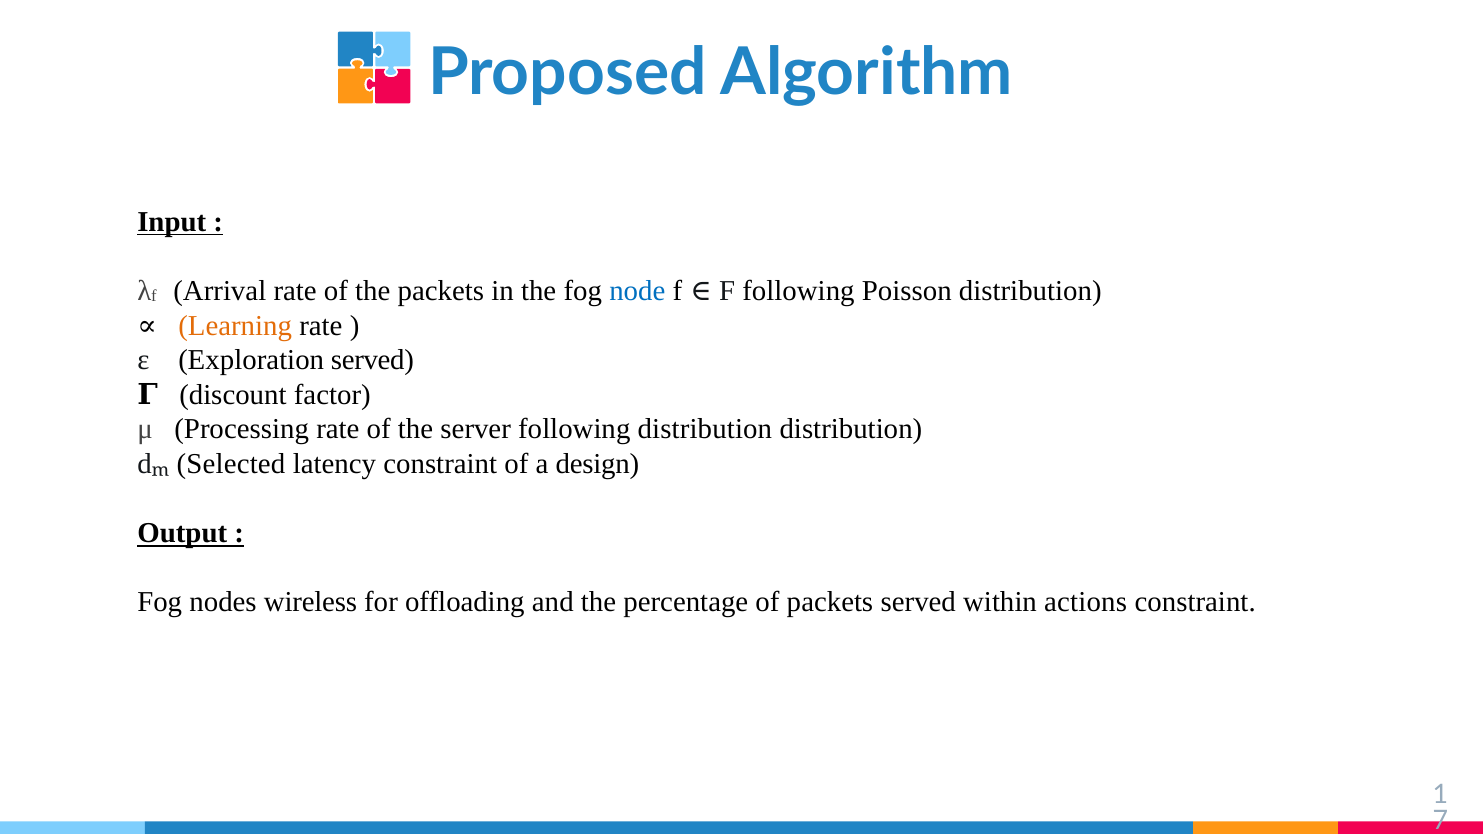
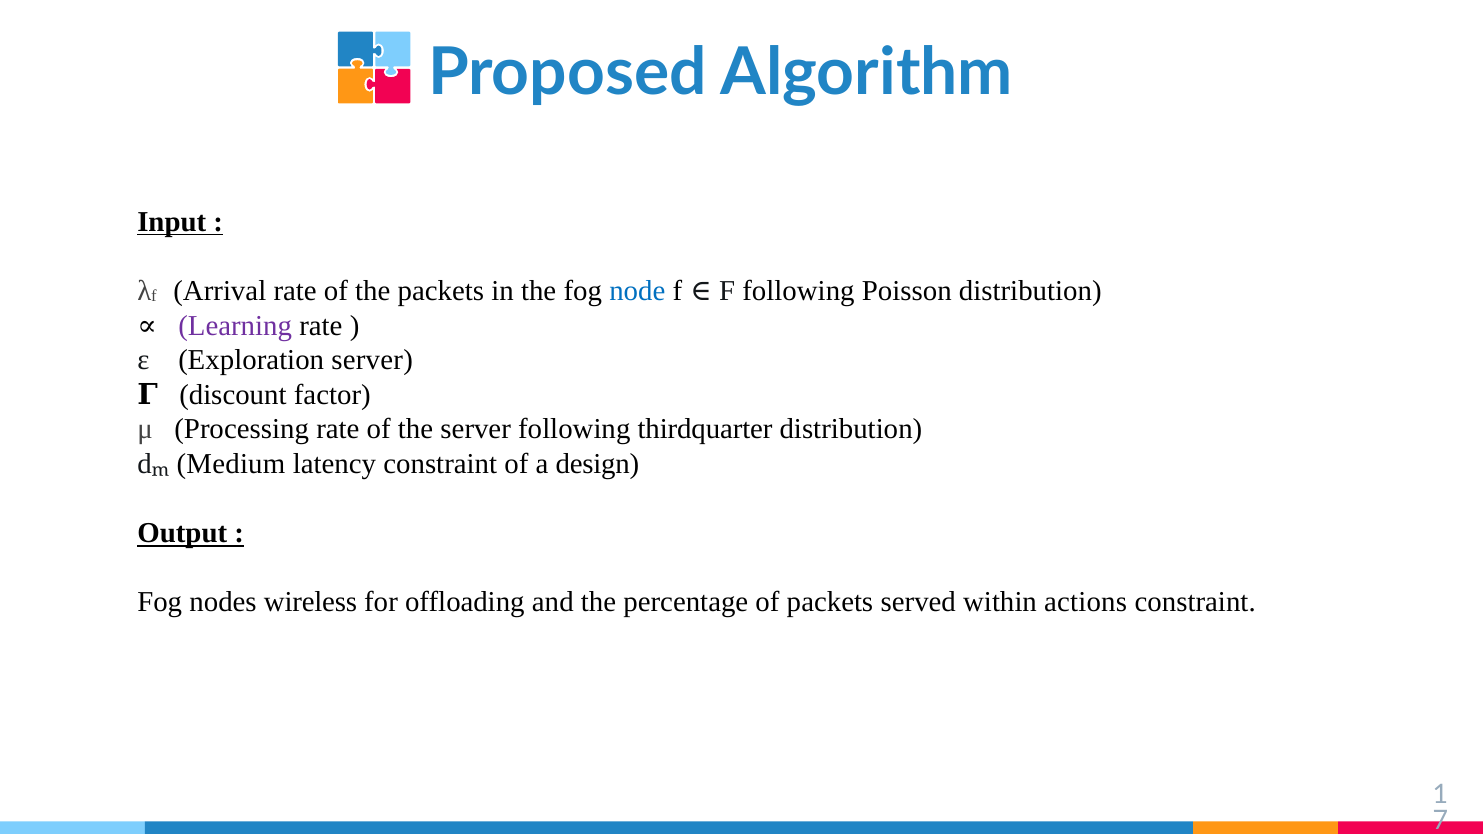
Learning colour: orange -> purple (235, 326)
Exploration served: served -> server (372, 360)
following distribution: distribution -> thirdquarter (705, 429)
Selected: Selected -> Medium (231, 464)
